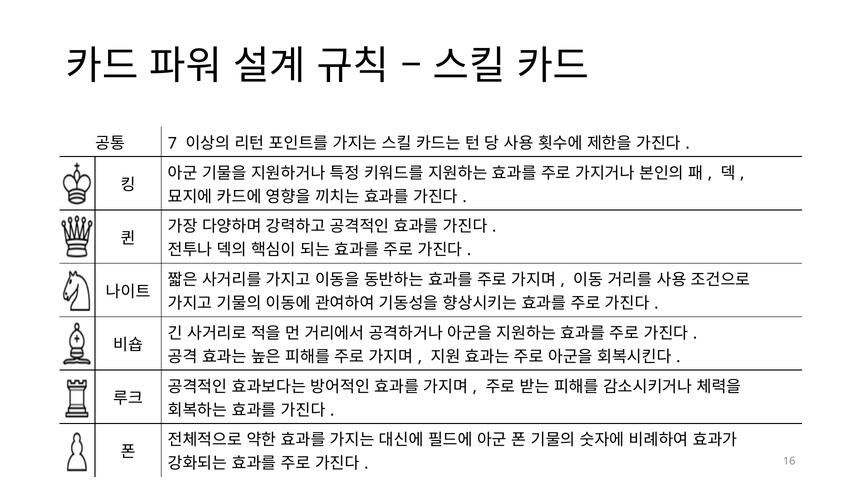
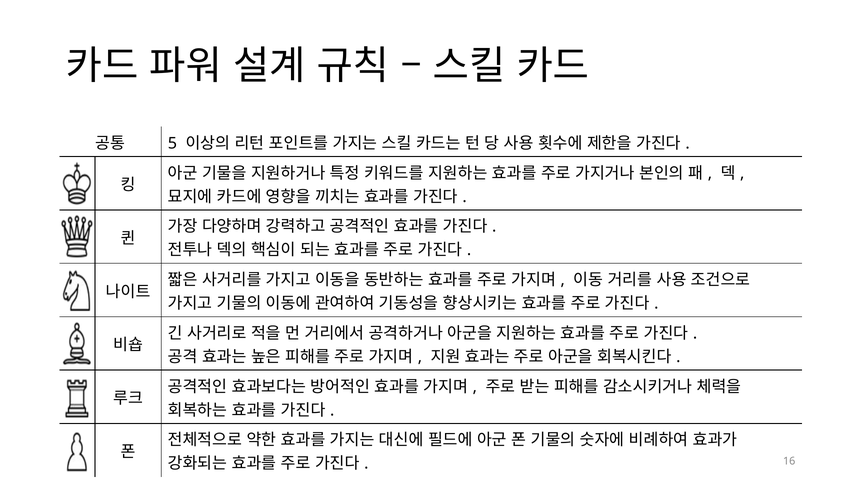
7: 7 -> 5 (172, 143)
